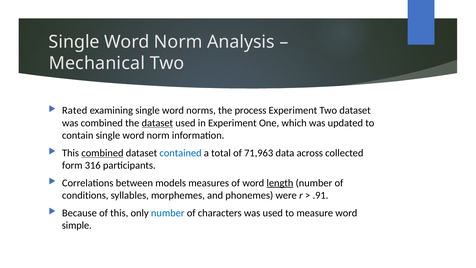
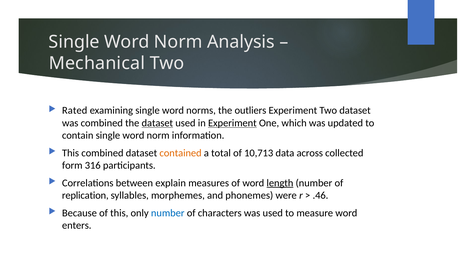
process: process -> outliers (250, 110)
Experiment underline: none -> present (232, 123)
combined underline: present -> none (102, 153)
contained colour: blue -> orange (181, 153)
71,963: 71,963 -> 10,713 (259, 153)
models: models -> explain (171, 183)
conditions: conditions -> replication (85, 195)
.91: .91 -> .46 (320, 195)
simple: simple -> enters (77, 225)
